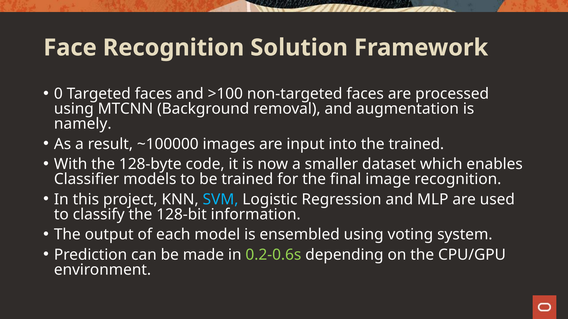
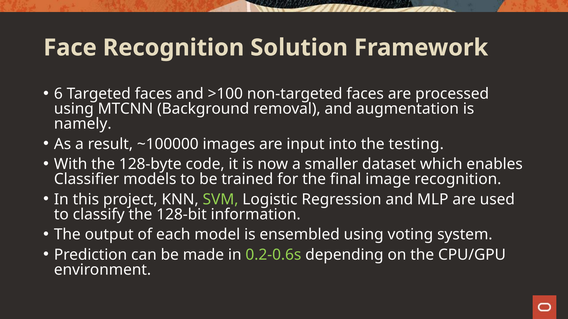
0: 0 -> 6 (58, 94)
the trained: trained -> testing (416, 144)
SVM colour: light blue -> light green (221, 200)
